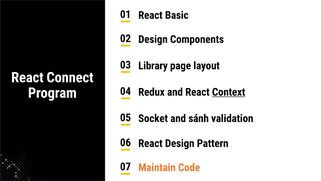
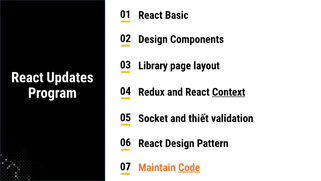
Connect: Connect -> Updates (70, 77)
sánh: sánh -> thiết (199, 118)
Code underline: none -> present (189, 167)
